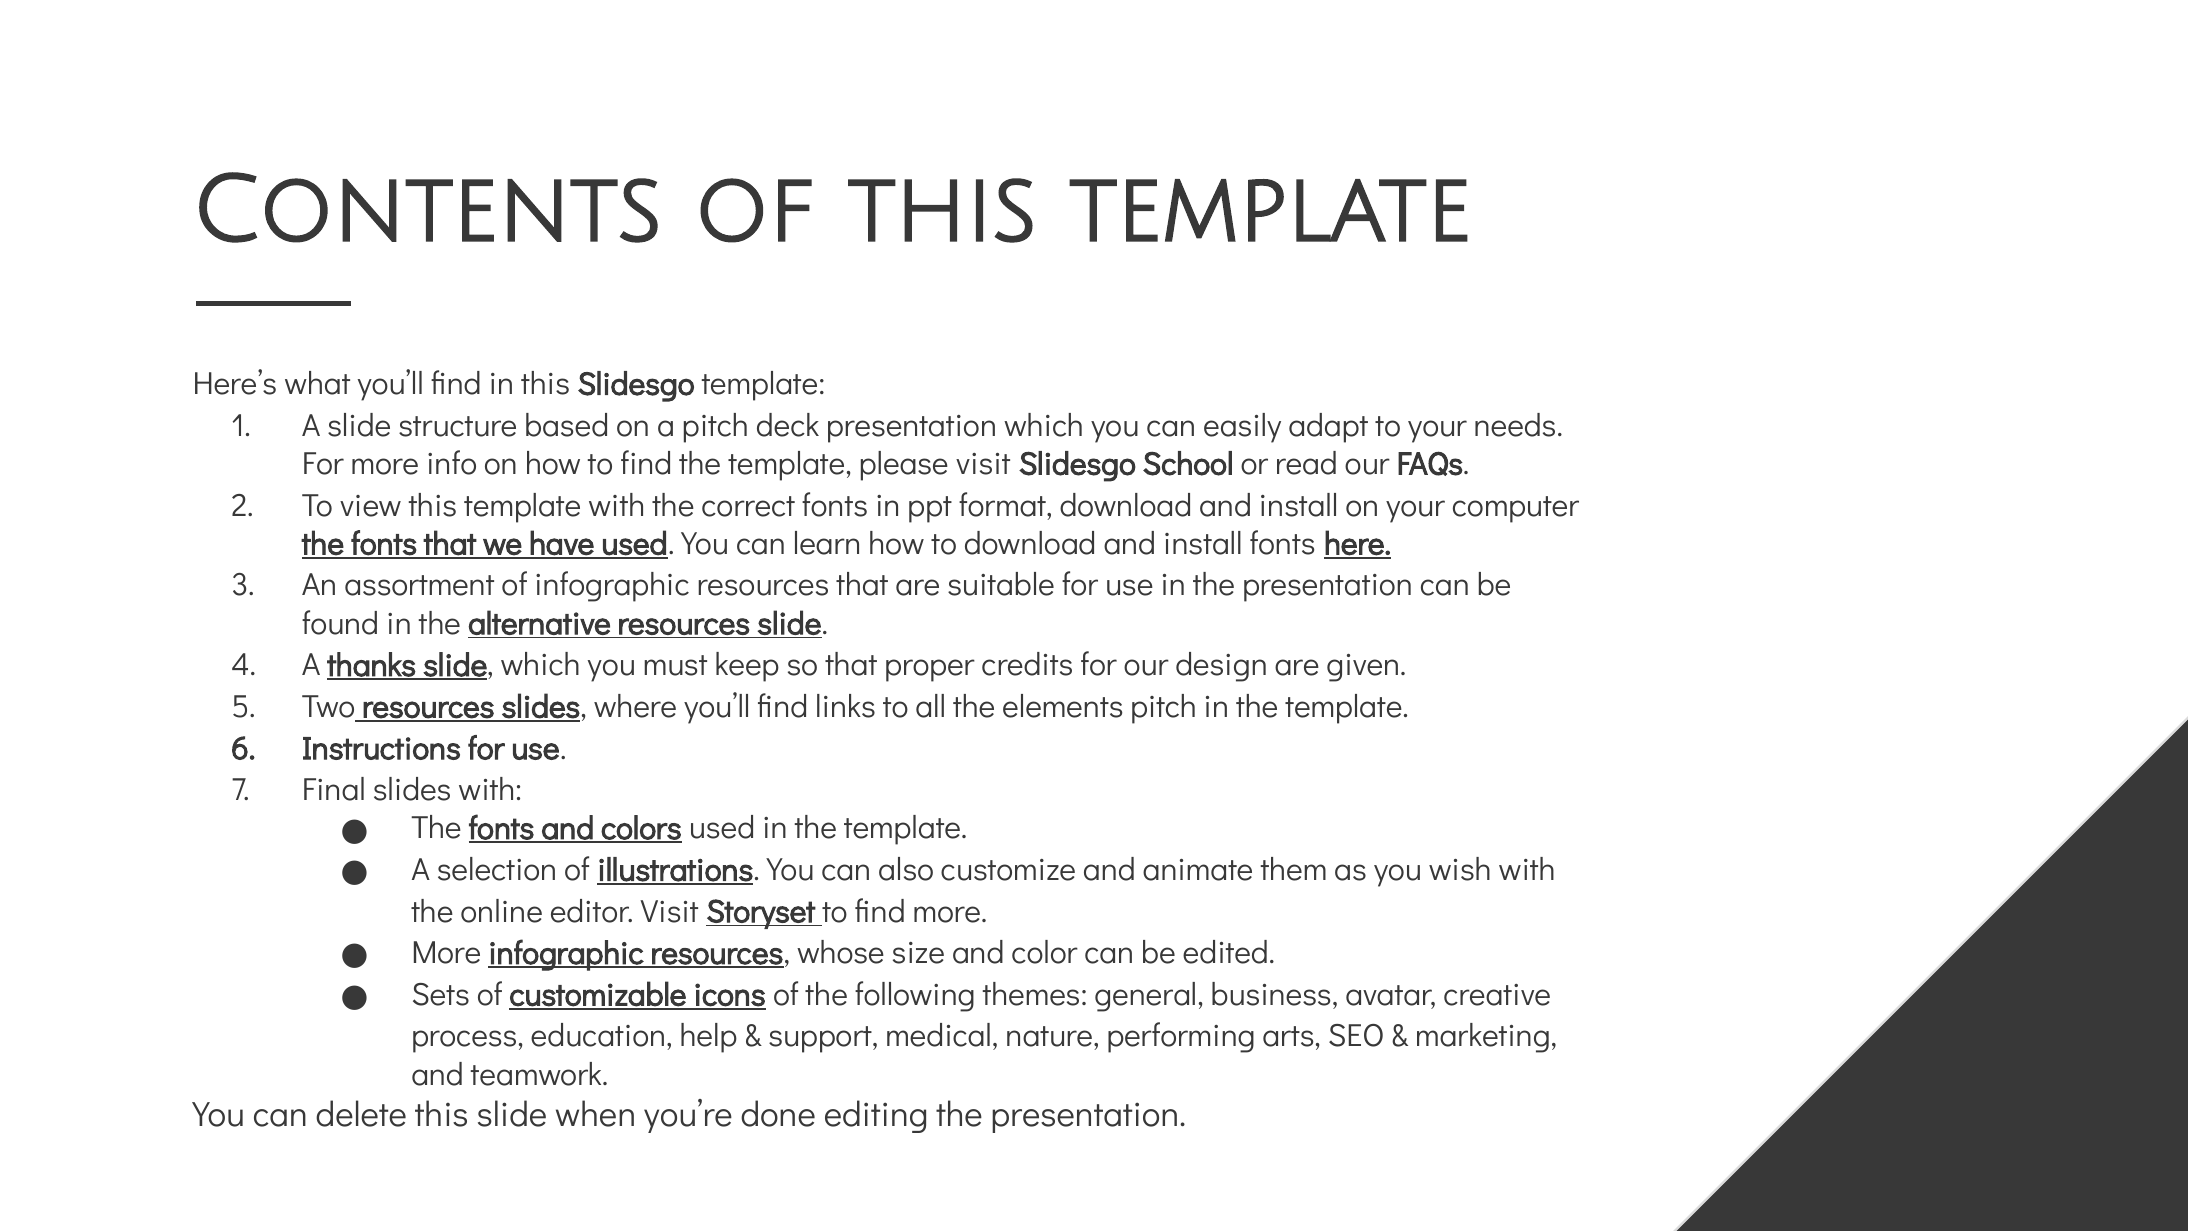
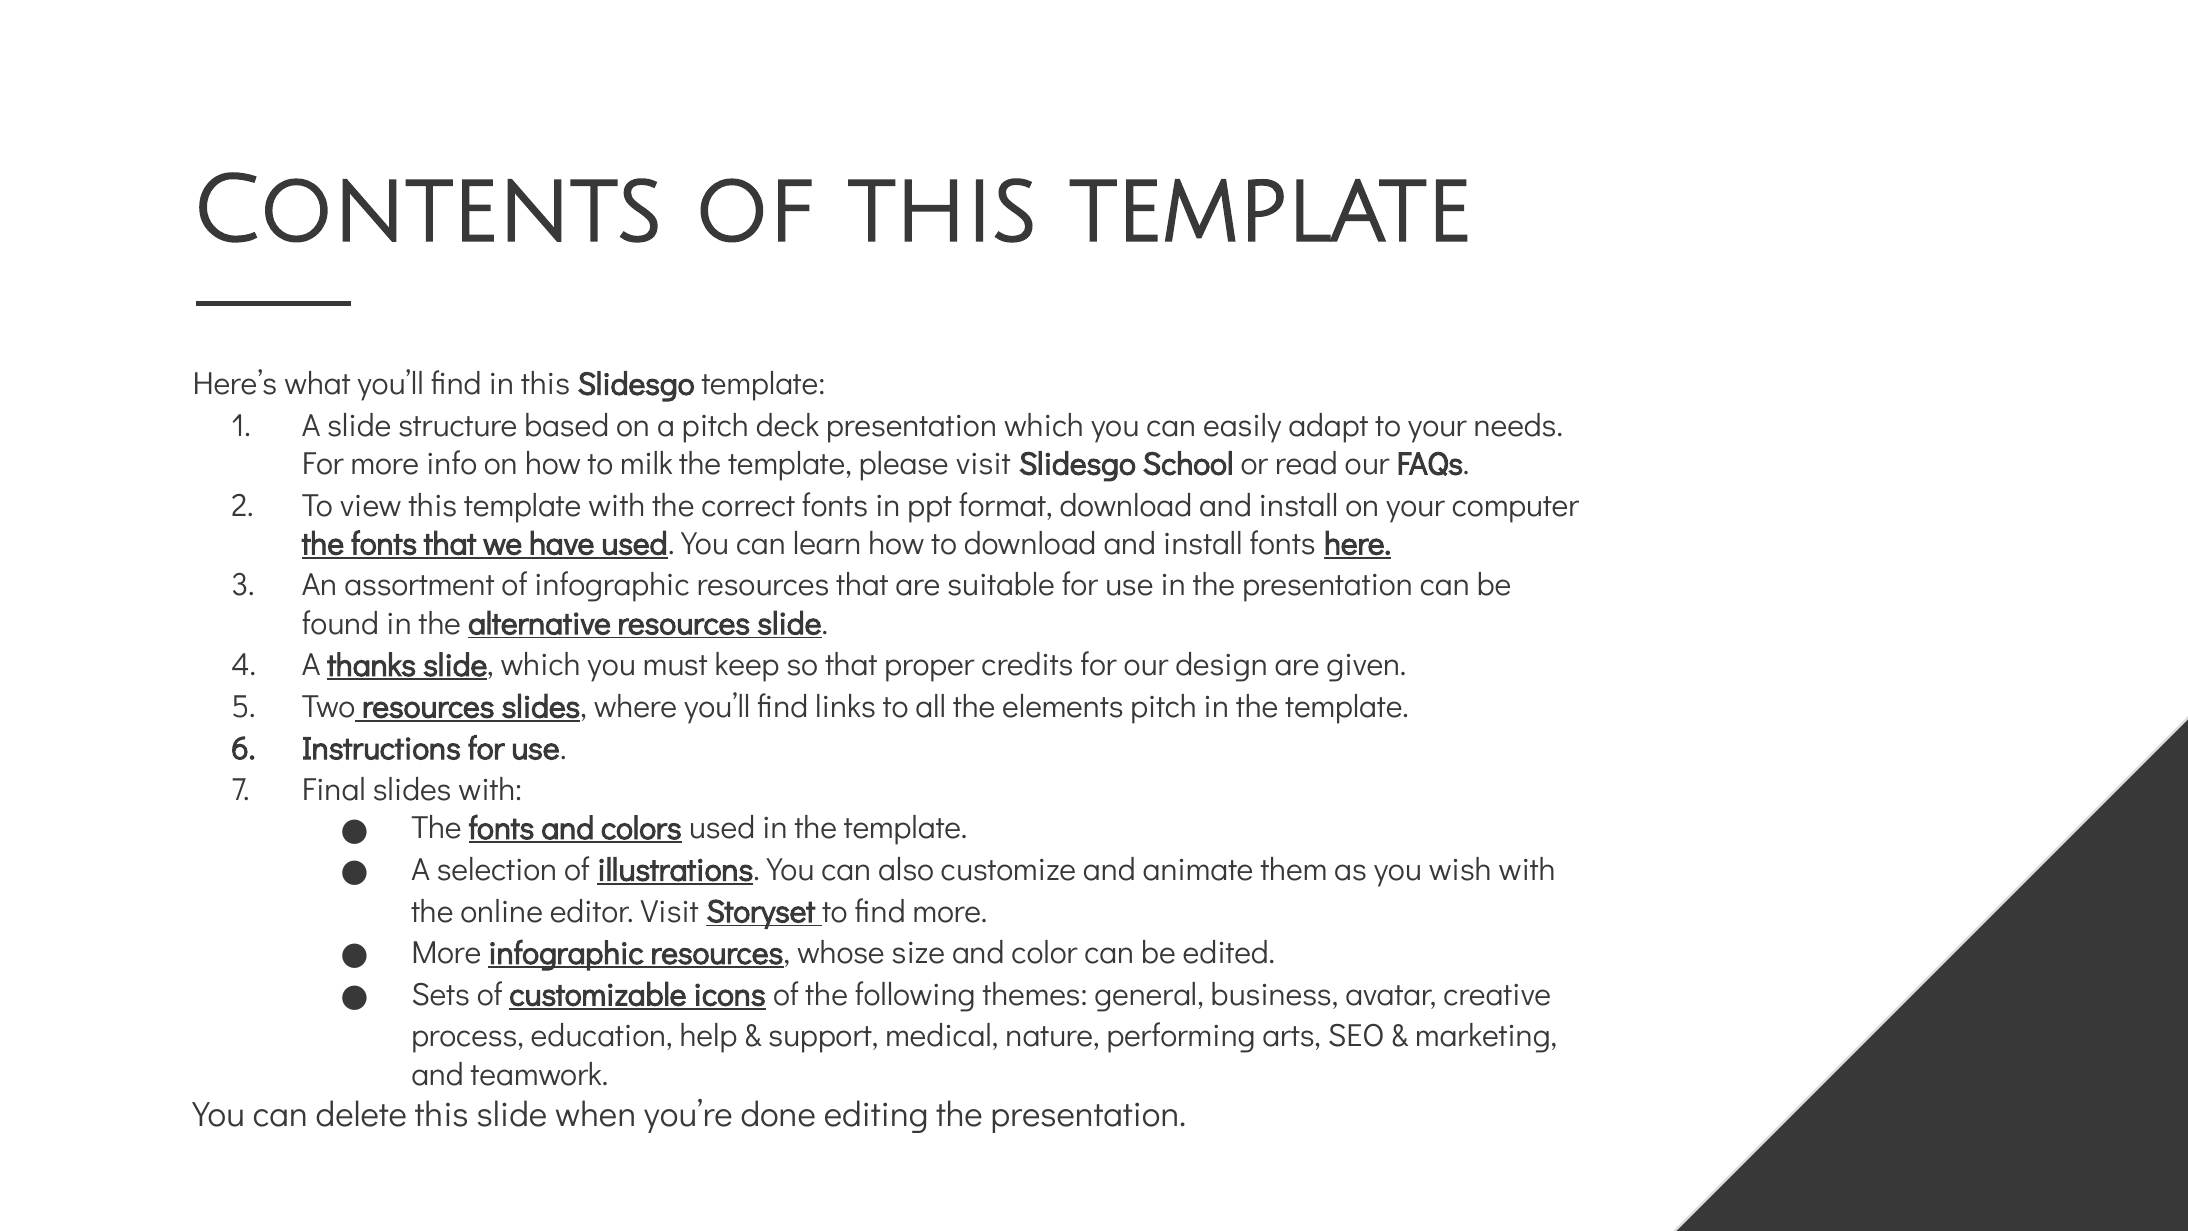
how to find: find -> milk (646, 464)
